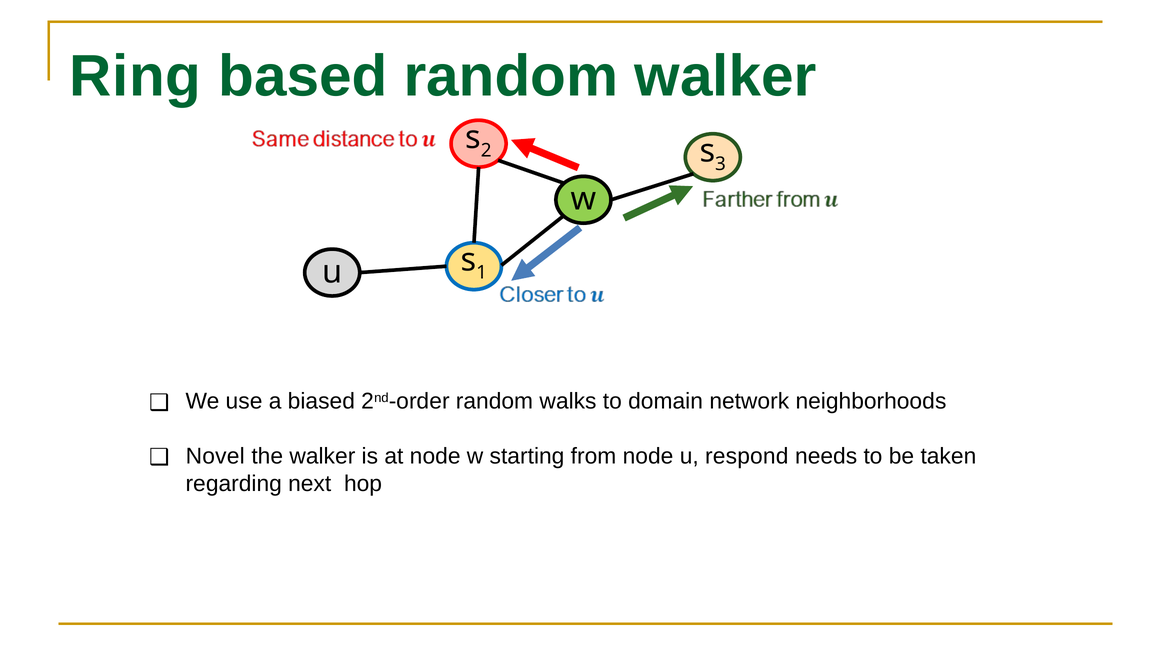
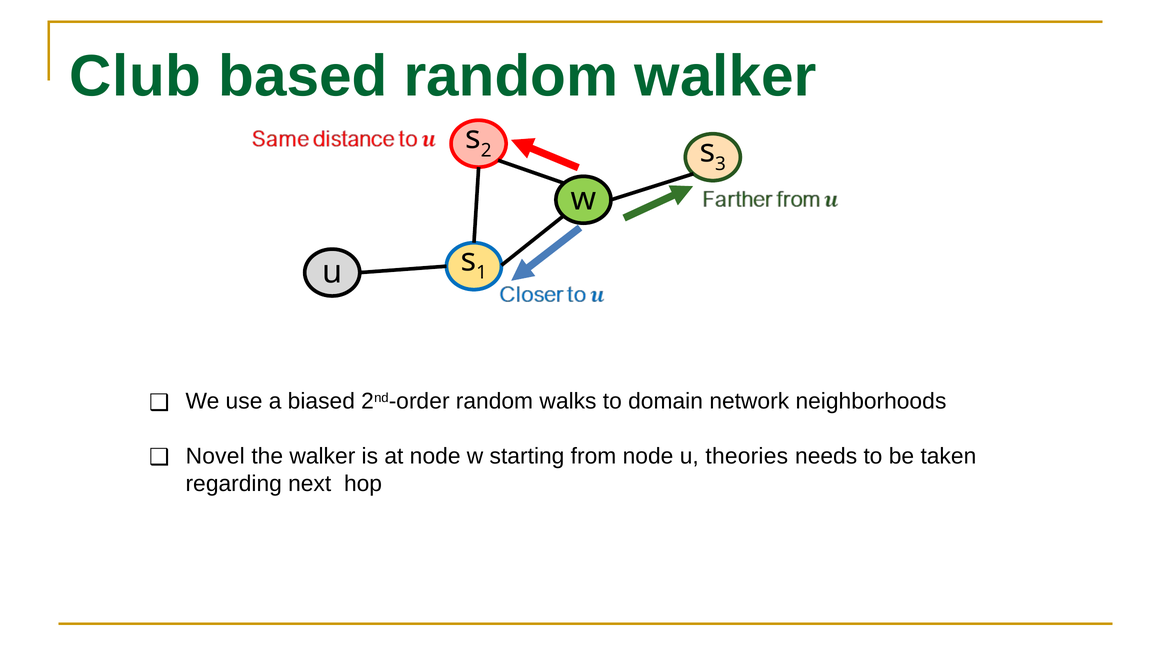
Ring: Ring -> Club (135, 76)
respond: respond -> theories (747, 456)
